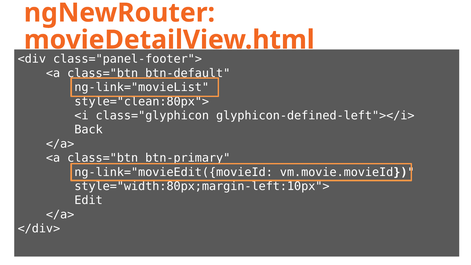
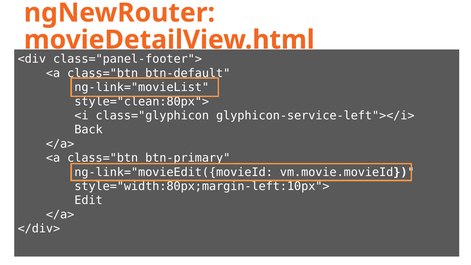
glyphicon-defined-left"></i>: glyphicon-defined-left"></i> -> glyphicon-service-left"></i> (315, 116)
